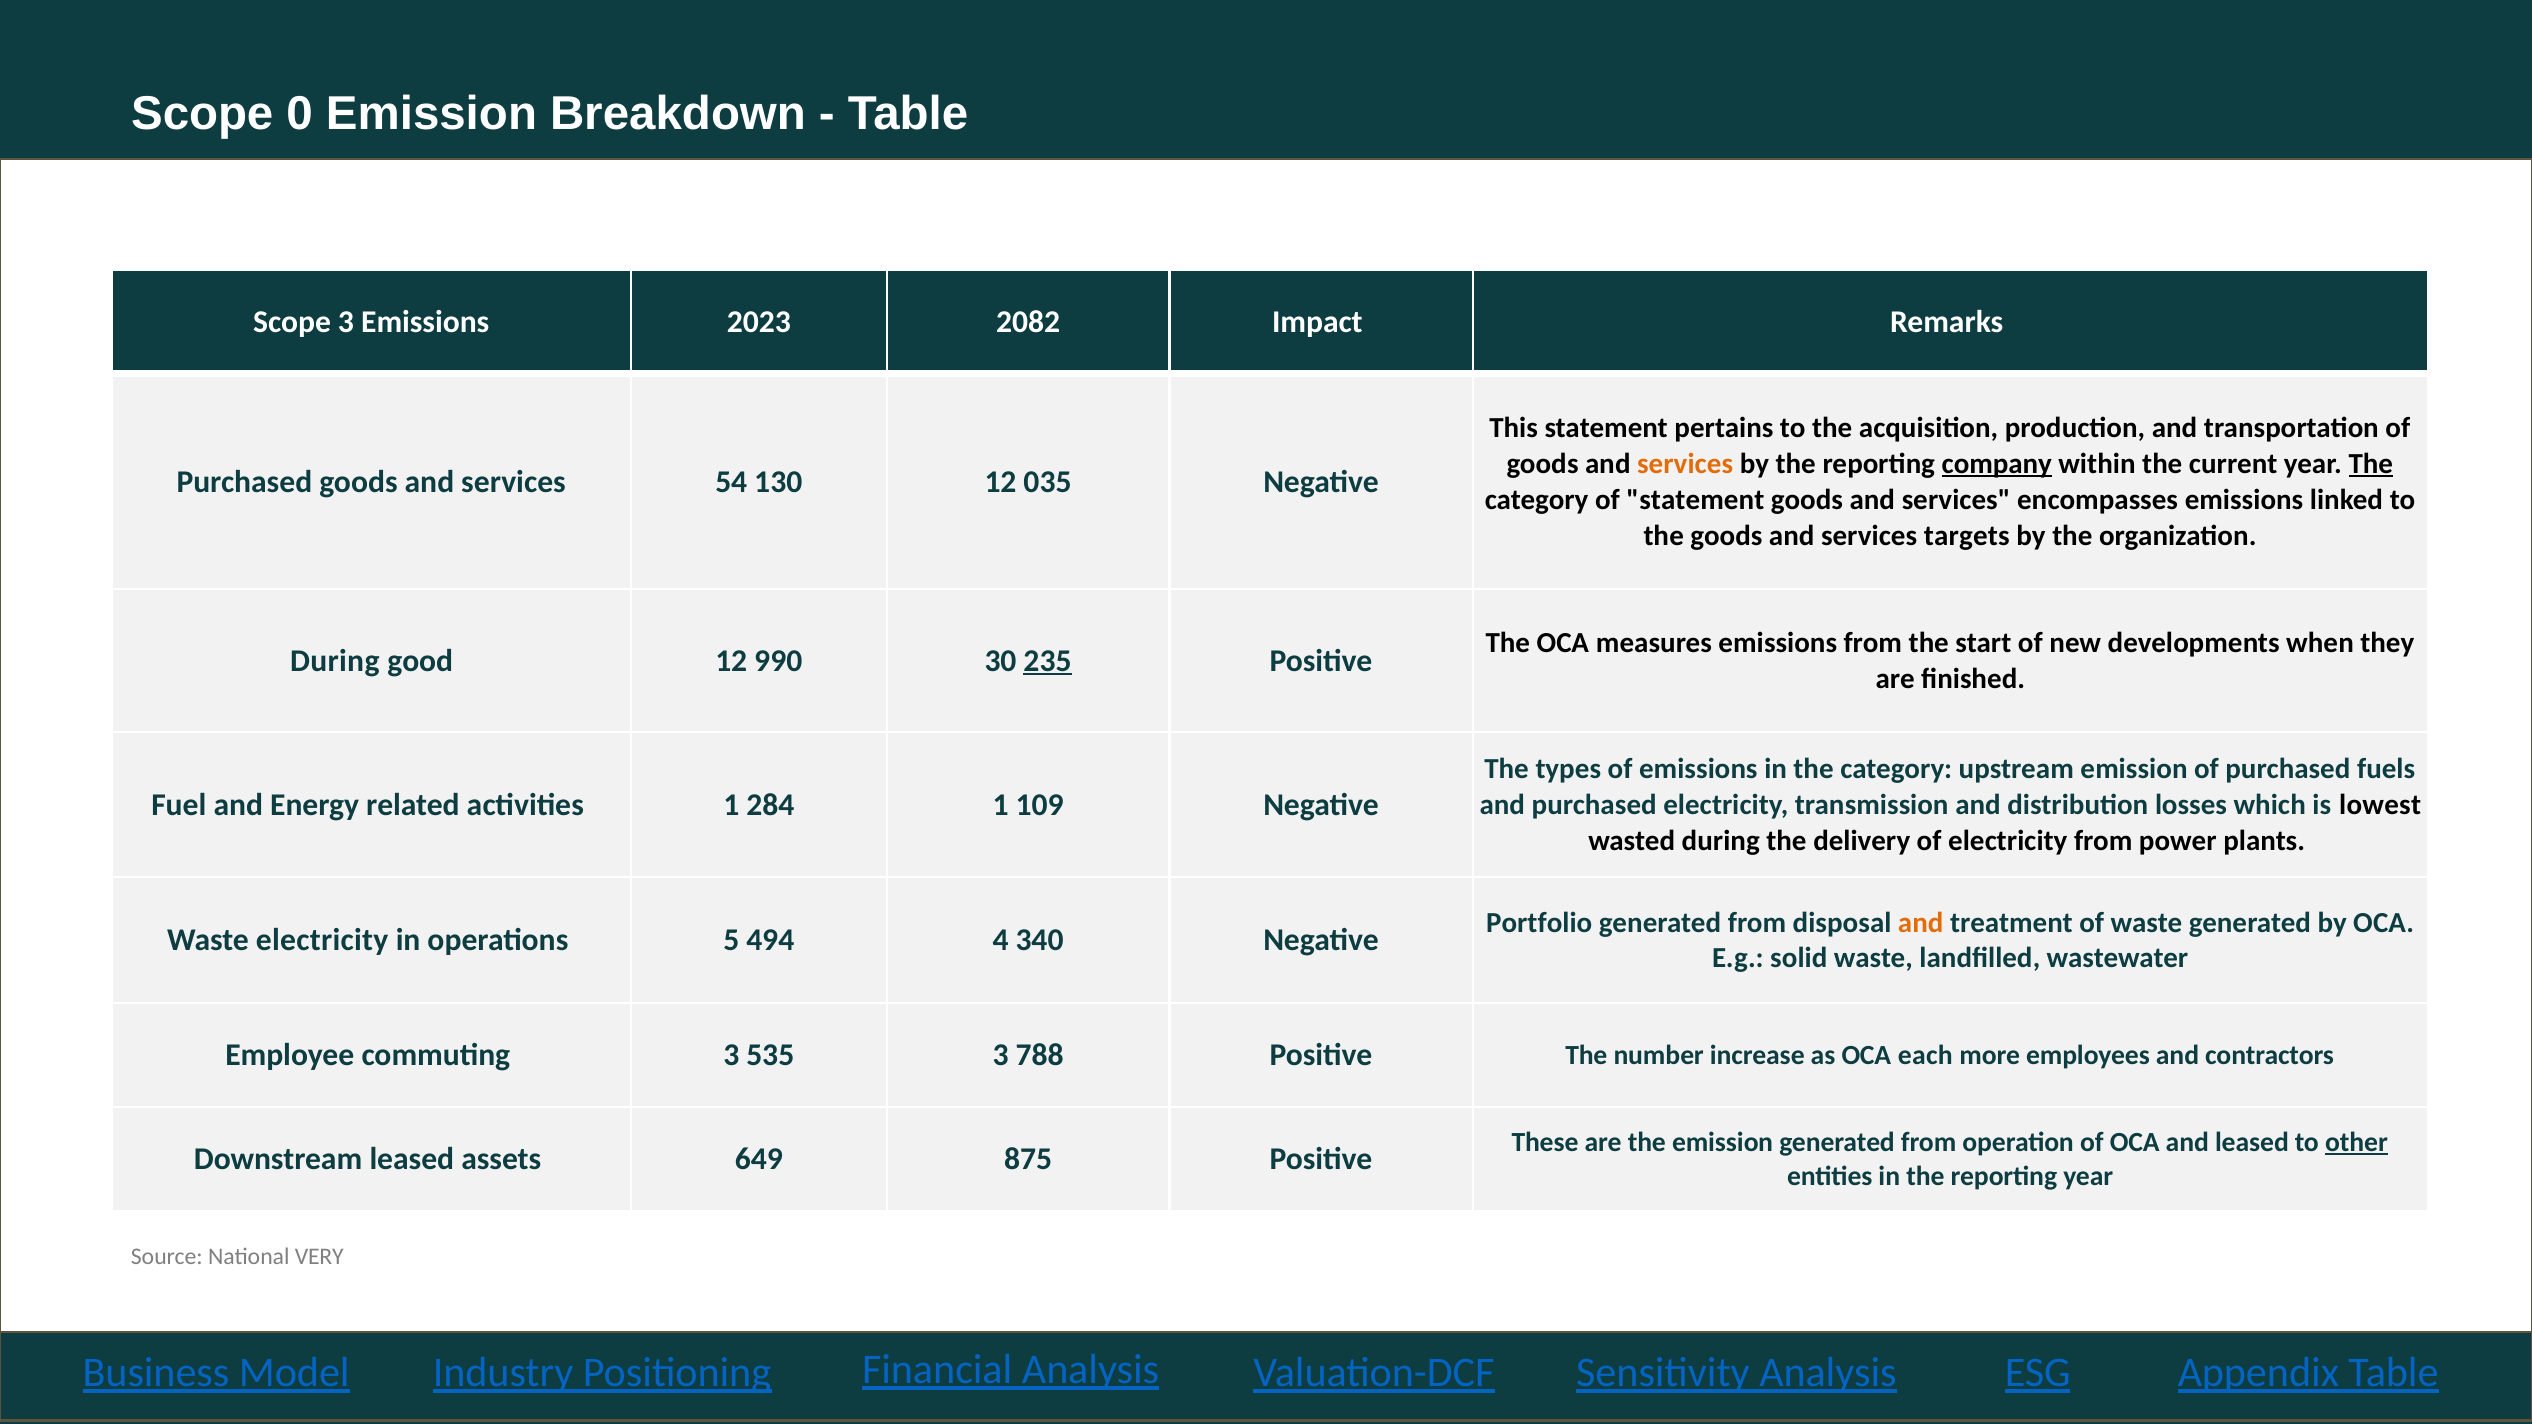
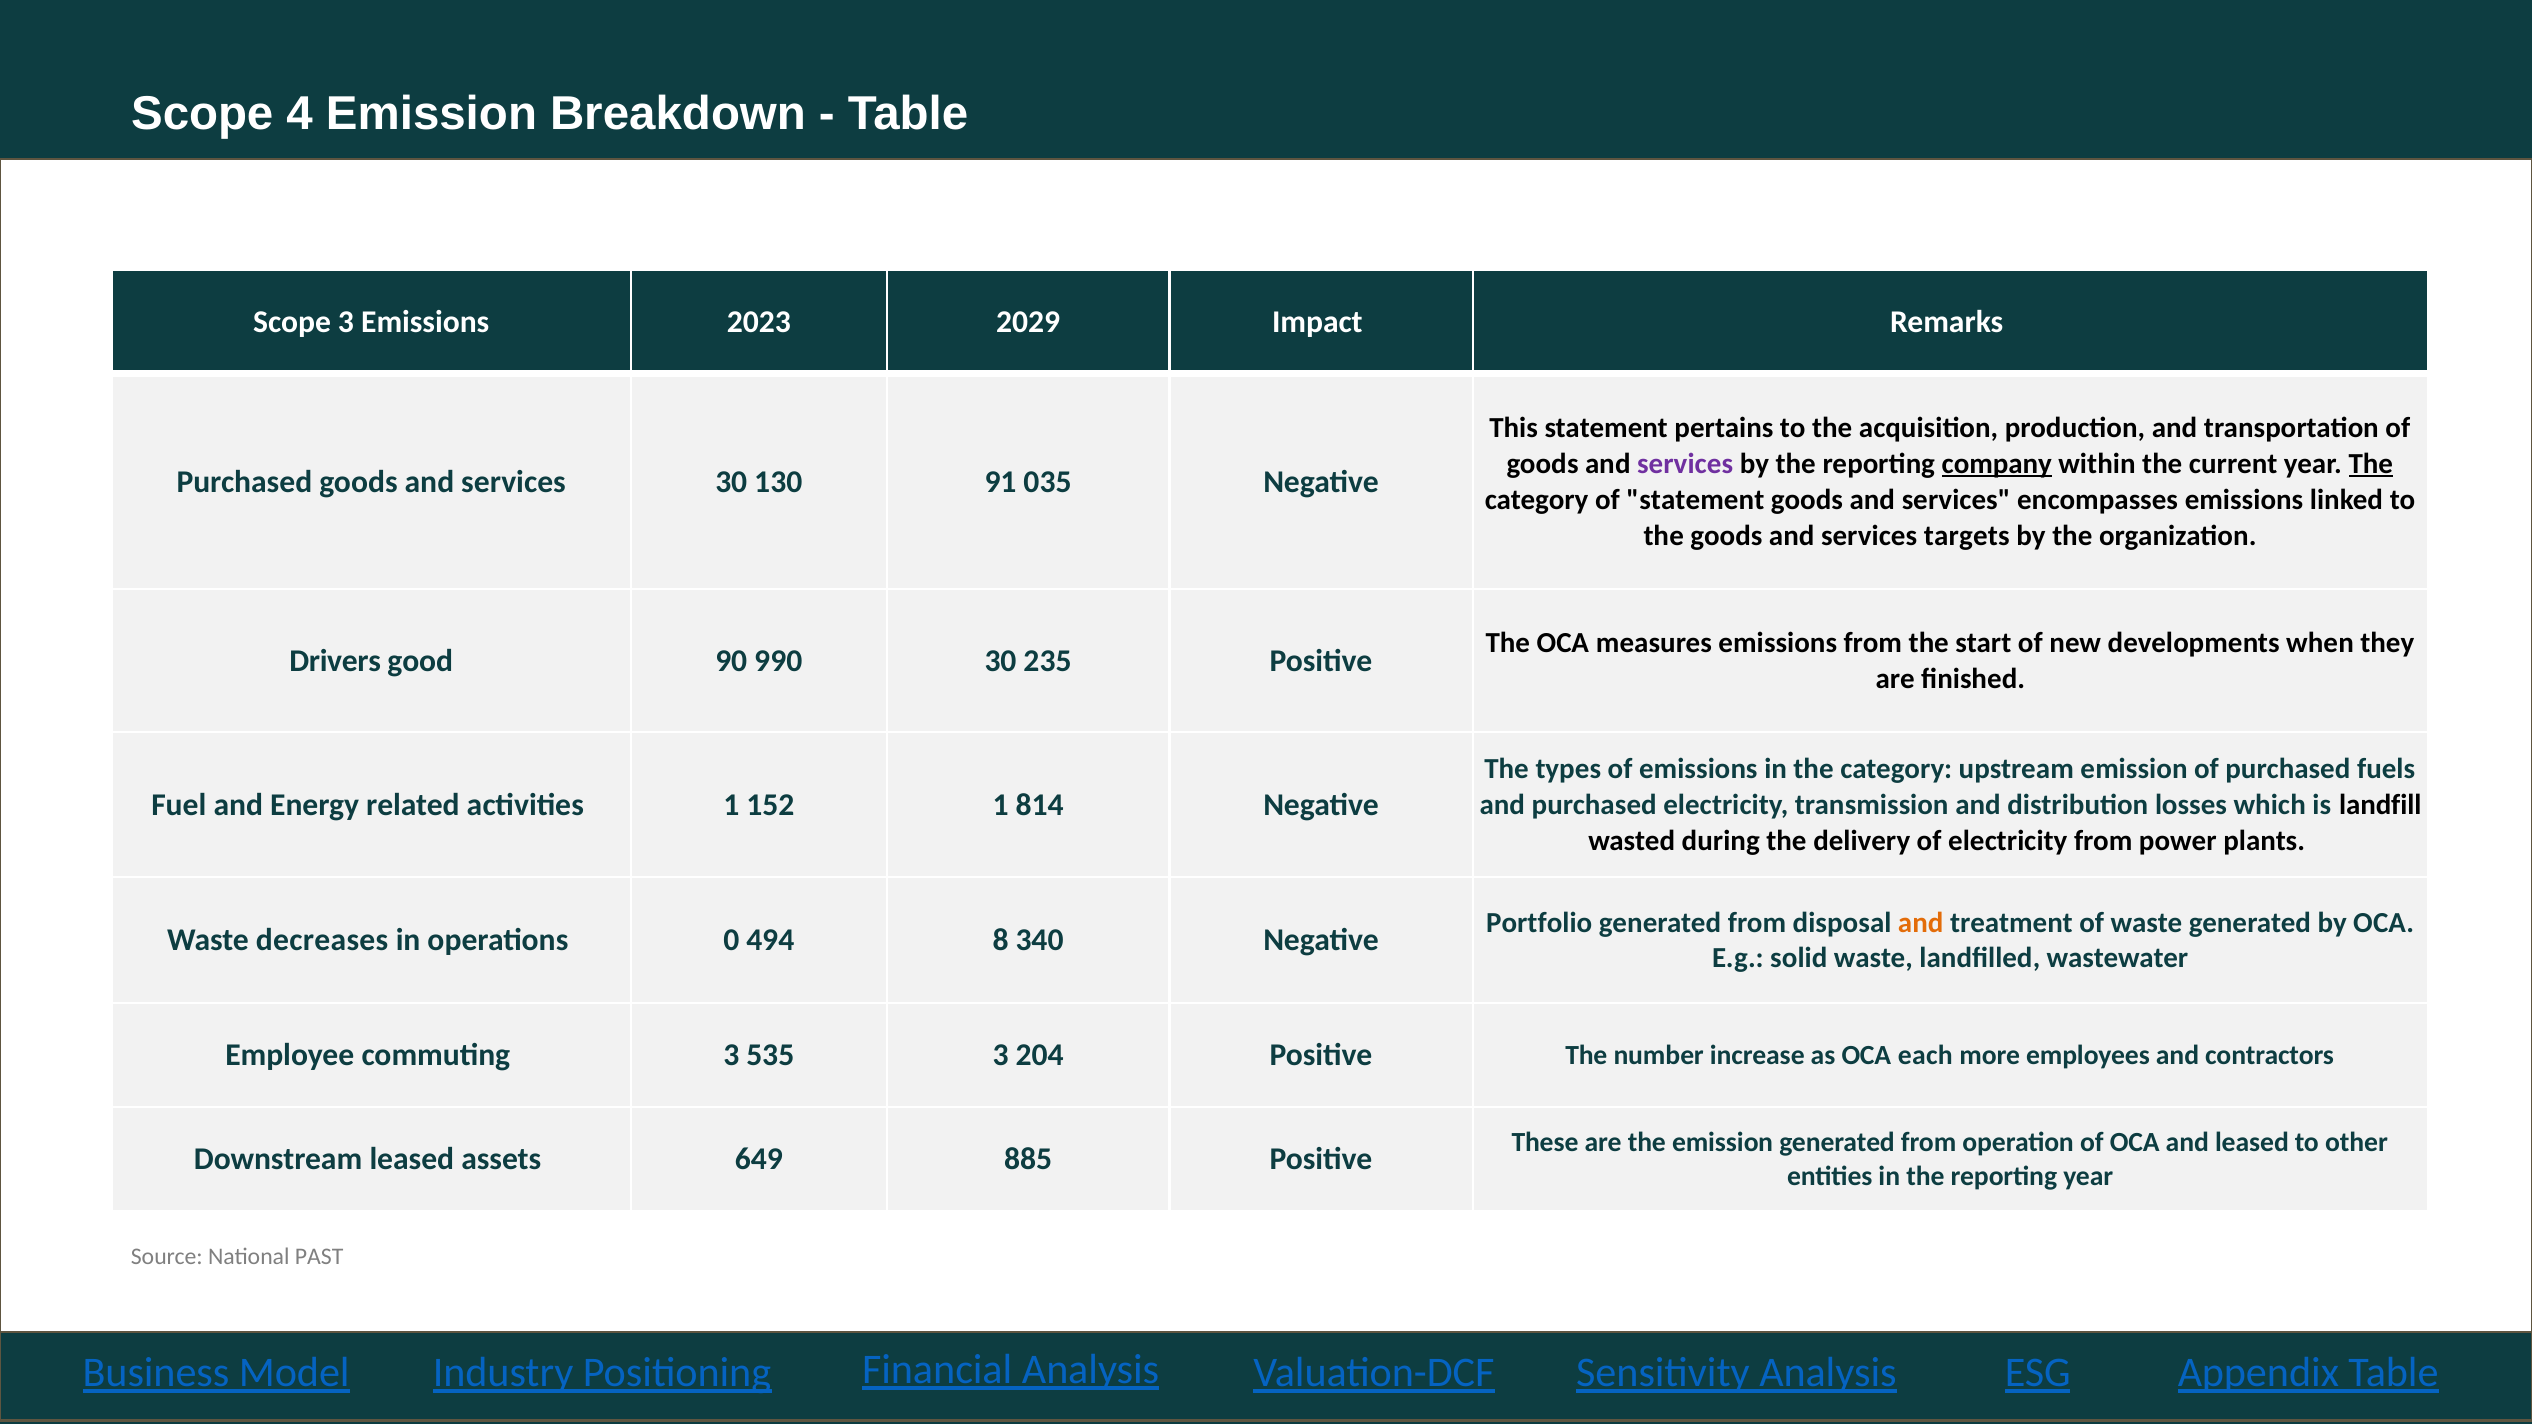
0: 0 -> 4 (300, 114)
2082: 2082 -> 2029 (1028, 322)
services colour: orange -> purple (1685, 464)
services 54: 54 -> 30 (731, 482)
130 12: 12 -> 91 (1001, 482)
During: During -> Drivers (335, 661)
good 12: 12 -> 90 (731, 661)
235 underline: present -> none (1048, 661)
284: 284 -> 152 (770, 805)
109: 109 -> 814 (1040, 805)
lowest: lowest -> landfill (2380, 805)
Waste electricity: electricity -> decreases (322, 940)
5: 5 -> 0 (731, 940)
4: 4 -> 8 (1001, 940)
788: 788 -> 204 (1040, 1055)
other underline: present -> none (2356, 1143)
875: 875 -> 885 (1028, 1159)
VERY: VERY -> PAST (319, 1257)
